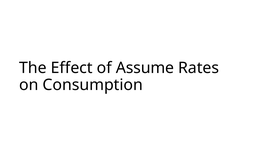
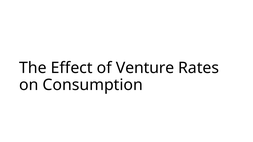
Assume: Assume -> Venture (145, 68)
